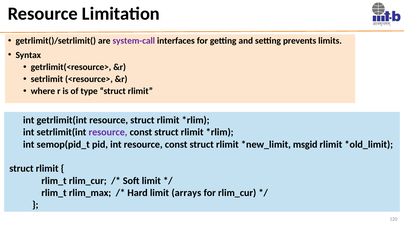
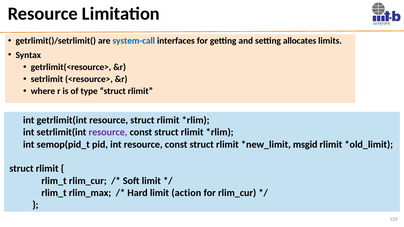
system-call colour: purple -> blue (134, 41)
prevents: prevents -> allocates (300, 41)
arrays: arrays -> action (186, 193)
